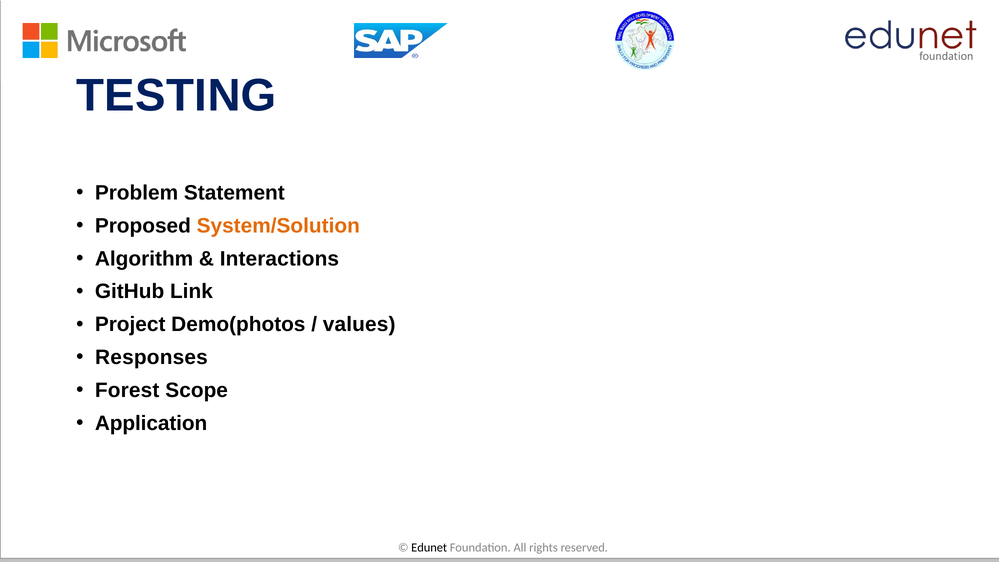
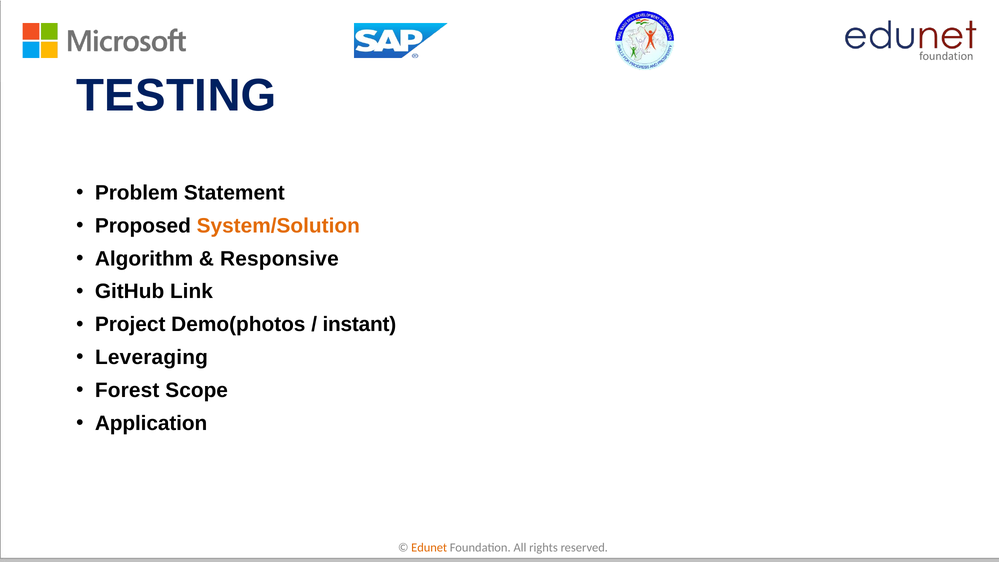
Interactions: Interactions -> Responsive (279, 259)
values: values -> instant (359, 324)
Responses: Responses -> Leveraging (151, 357)
Edunet colour: black -> orange (429, 548)
